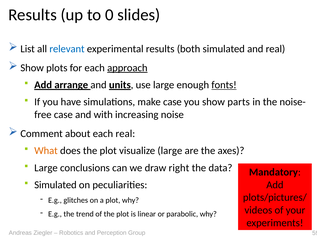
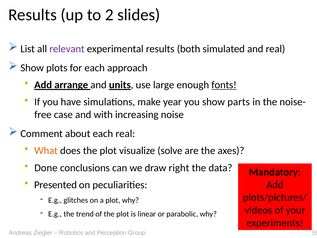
0: 0 -> 2 (109, 15)
relevant colour: blue -> purple (67, 49)
approach underline: present -> none (127, 68)
make case: case -> year (172, 102)
visualize large: large -> solve (170, 151)
Large: Large -> Done (46, 168)
Simulated: Simulated -> Presented (55, 185)
